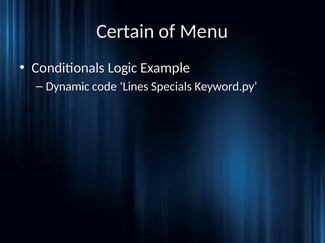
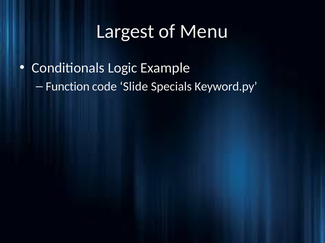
Certain: Certain -> Largest (125, 31)
Dynamic: Dynamic -> Function (68, 87)
Lines: Lines -> Slide (134, 87)
